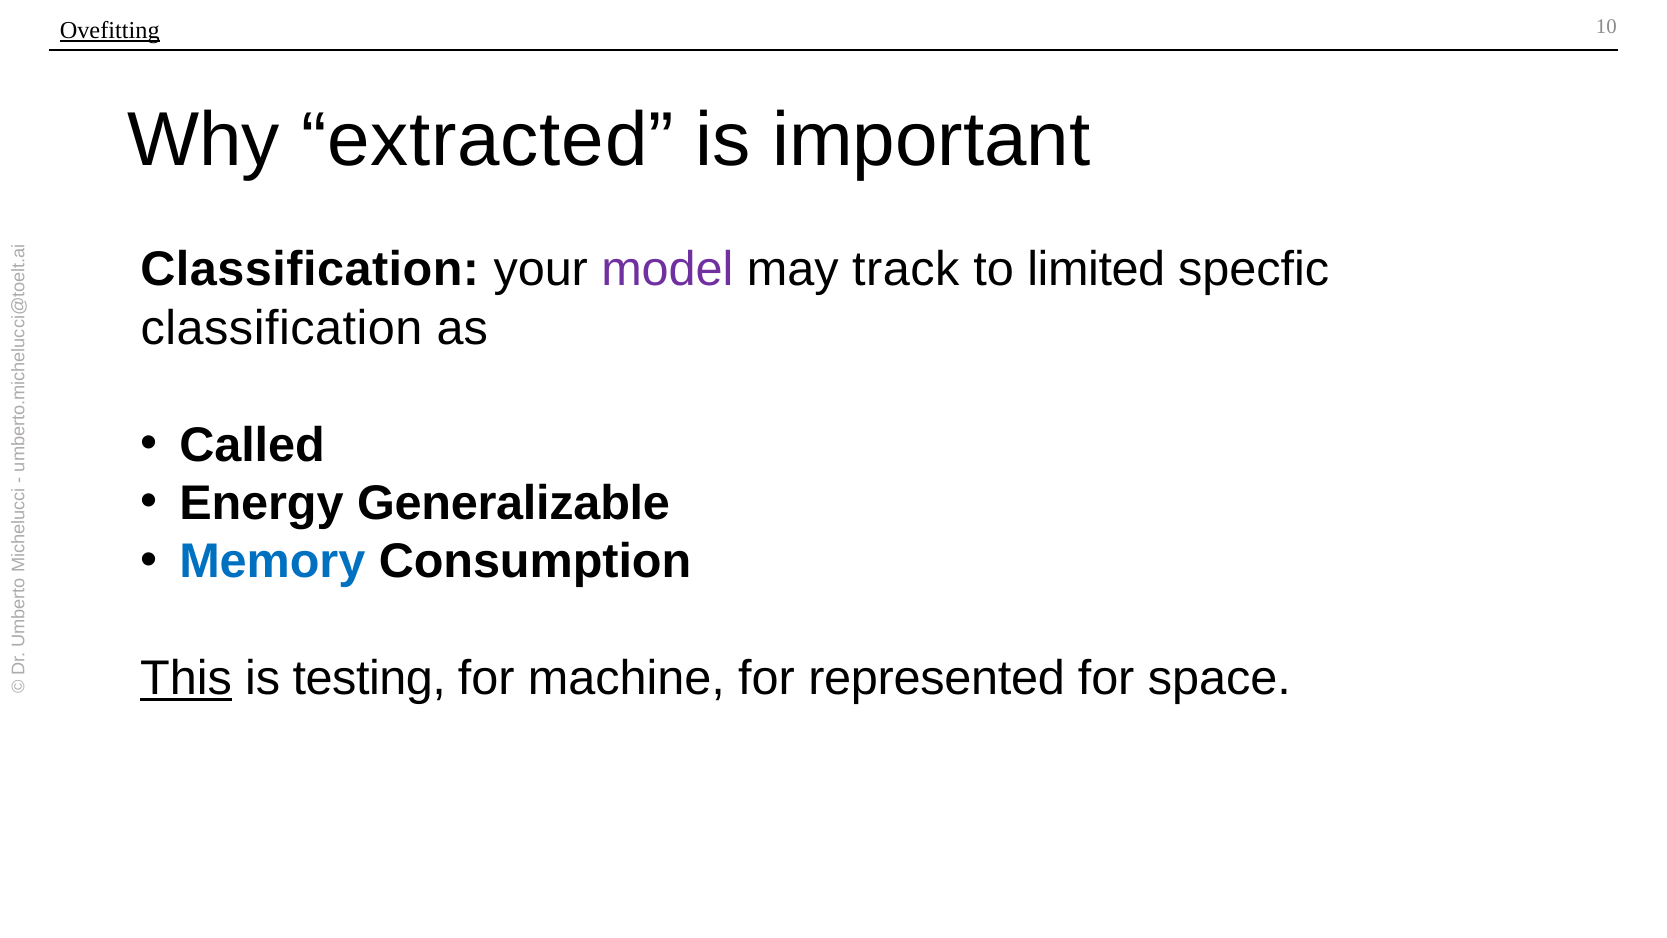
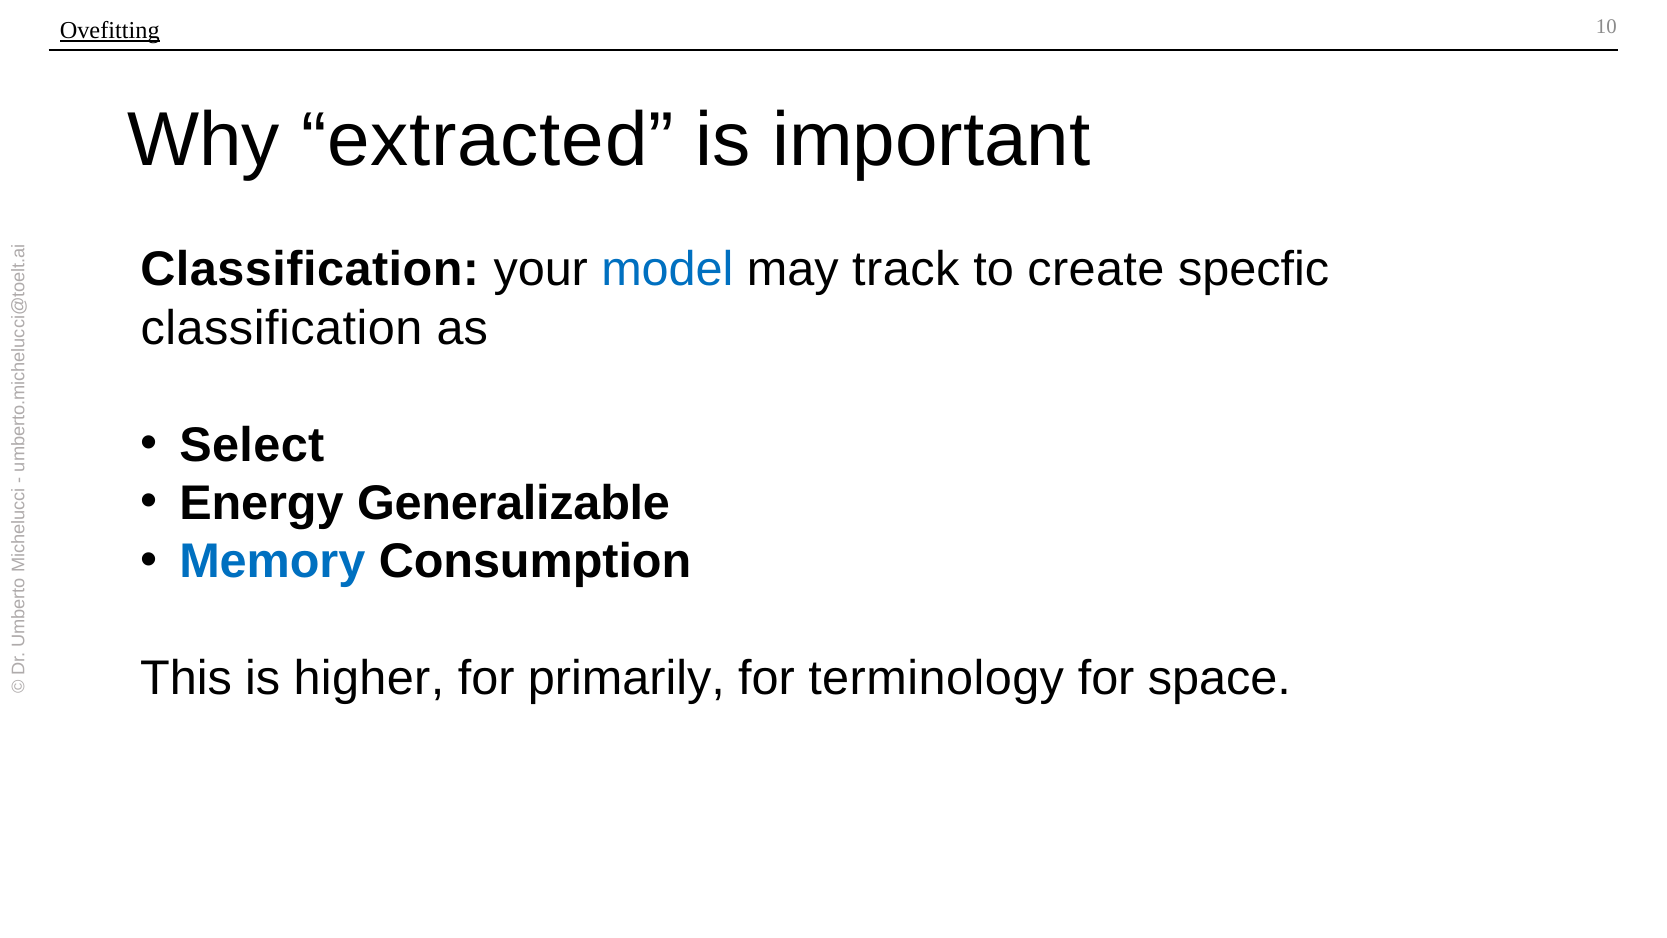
model colour: purple -> blue (667, 270)
limited: limited -> create (1096, 270)
Called: Called -> Select (252, 445)
This underline: present -> none (186, 678)
testing: testing -> higher (369, 678)
machine: machine -> primarily (626, 678)
represented: represented -> terminology (936, 678)
